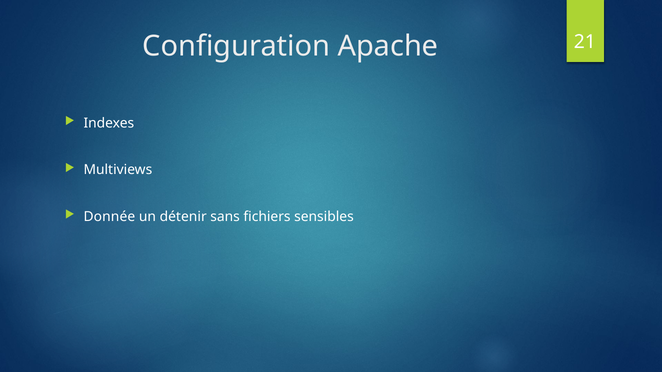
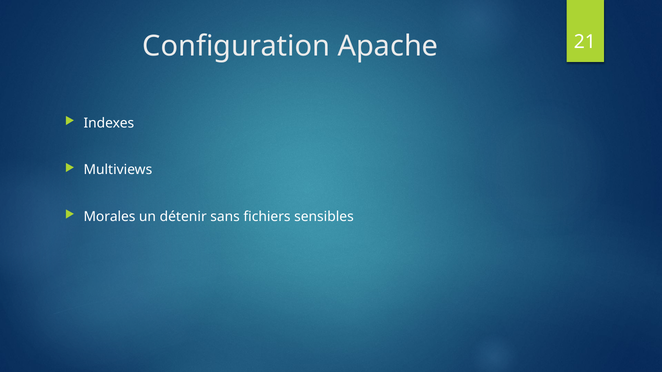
Donnée: Donnée -> Morales (109, 217)
